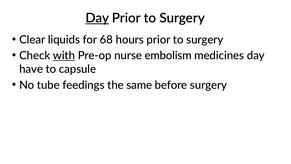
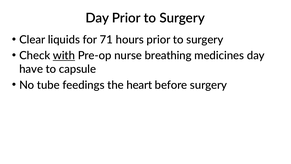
Day underline: present -> none (97, 18)
68: 68 -> 71 (106, 40)
embolism: embolism -> breathing (168, 55)
same: same -> heart (139, 85)
